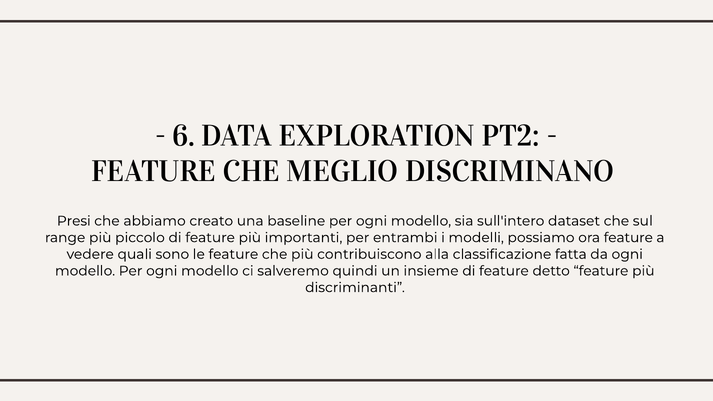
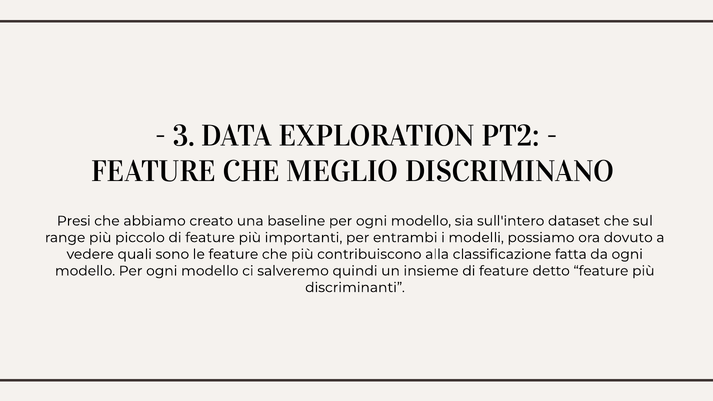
6: 6 -> 3 (184, 136)
ora feature: feature -> dovuto (628, 238)
